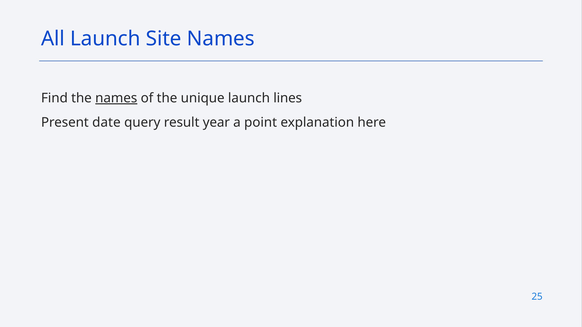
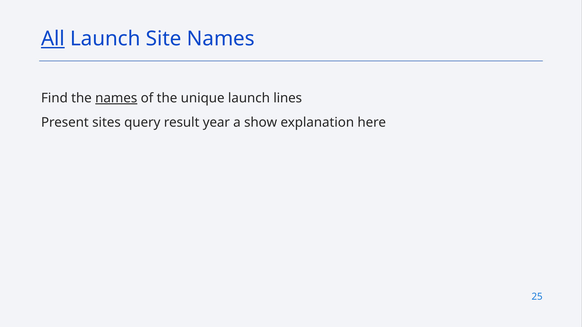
All underline: none -> present (53, 39)
date: date -> sites (106, 123)
point: point -> show (261, 123)
